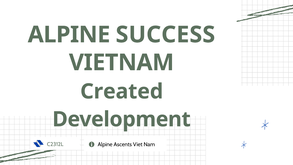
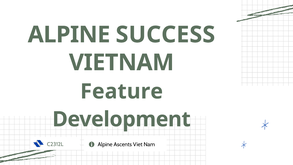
Created: Created -> Feature (122, 91)
